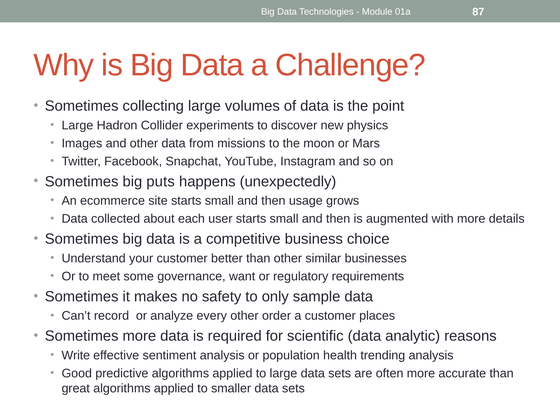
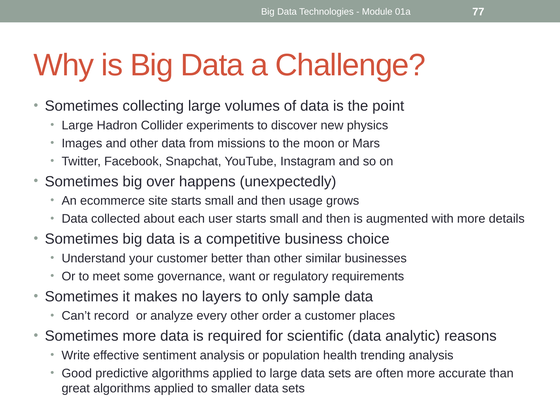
87: 87 -> 77 (478, 12)
puts: puts -> over (161, 182)
safety: safety -> layers (222, 297)
